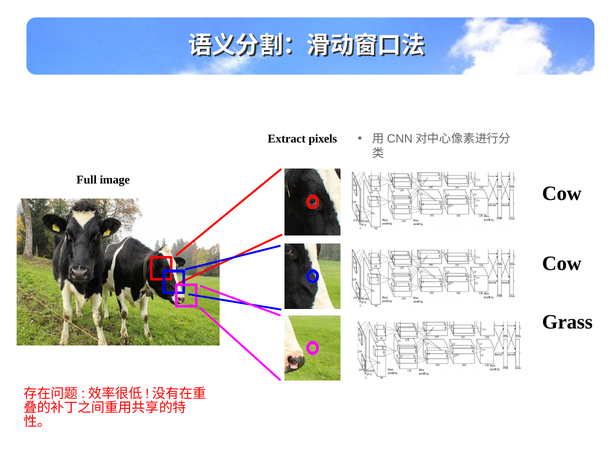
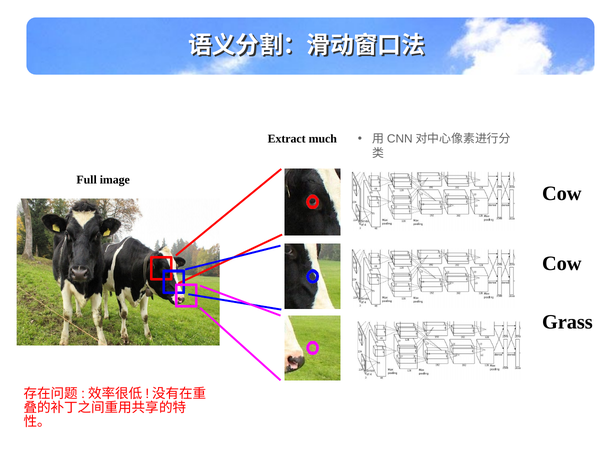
pixels: pixels -> much (323, 139)
